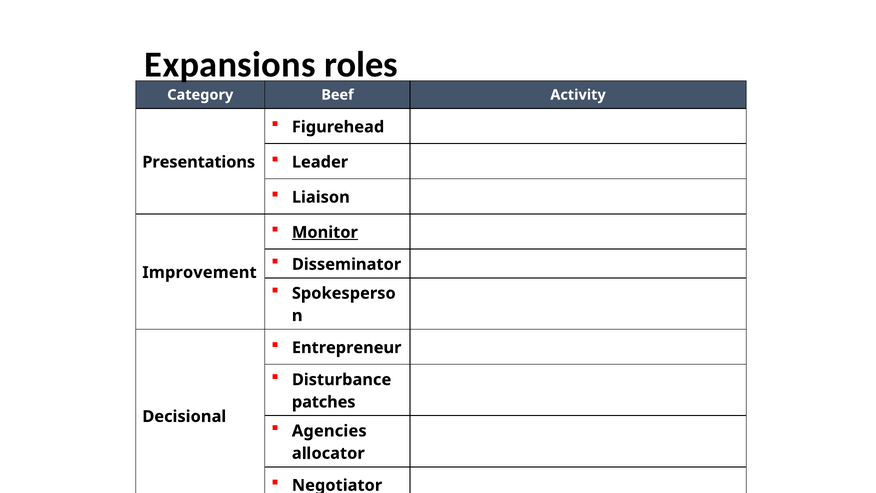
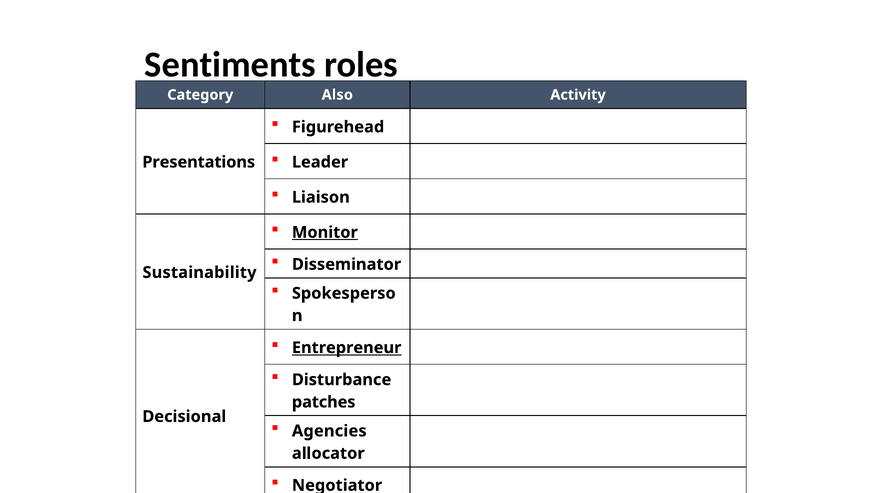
Expansions: Expansions -> Sentiments (230, 65)
Beef: Beef -> Also (337, 95)
Improvement: Improvement -> Sustainability (199, 272)
Entrepreneur underline: none -> present (347, 348)
